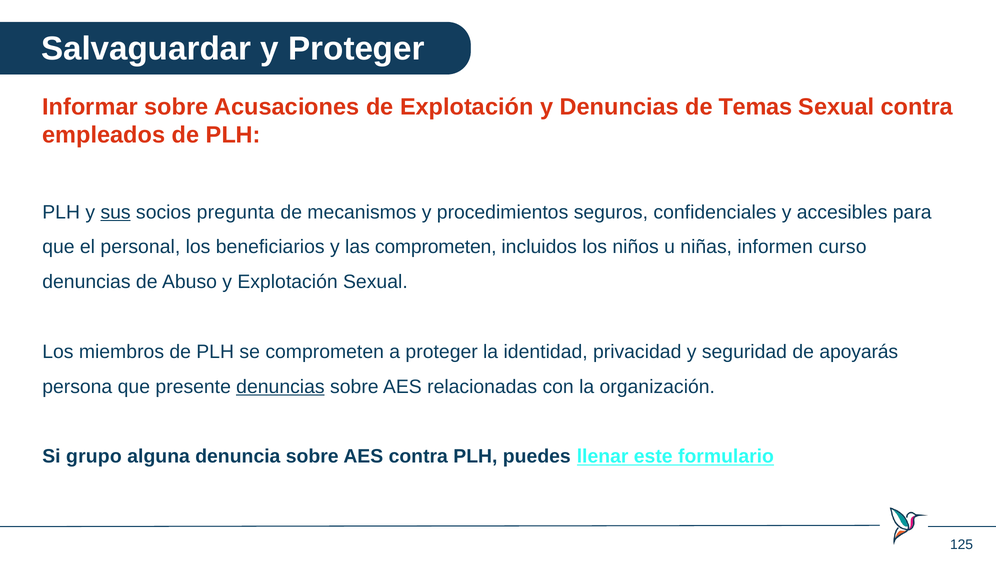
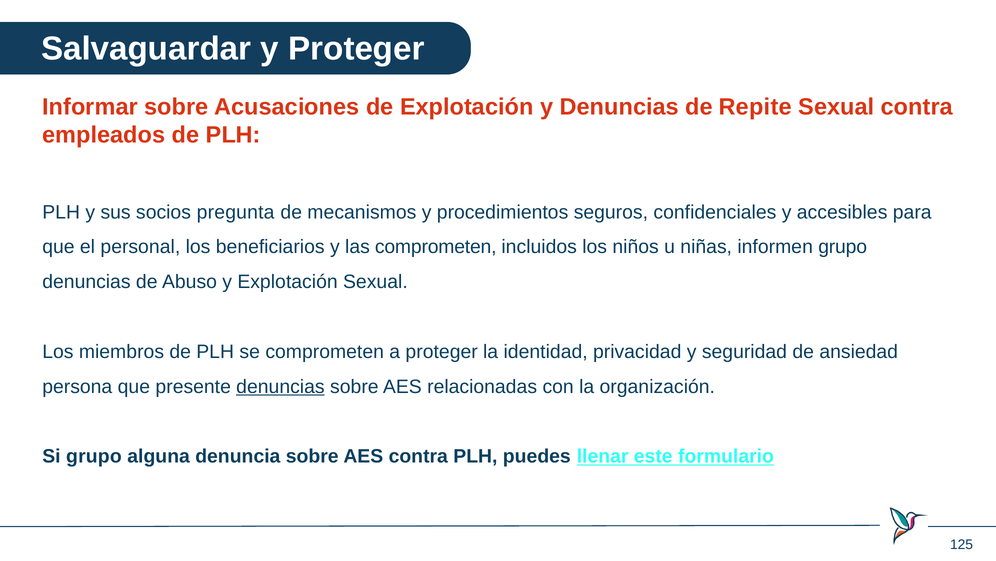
Temas: Temas -> Repite (755, 107)
sus underline: present -> none (116, 212)
informen curso: curso -> grupo (843, 247)
apoyarás: apoyarás -> ansiedad (859, 351)
